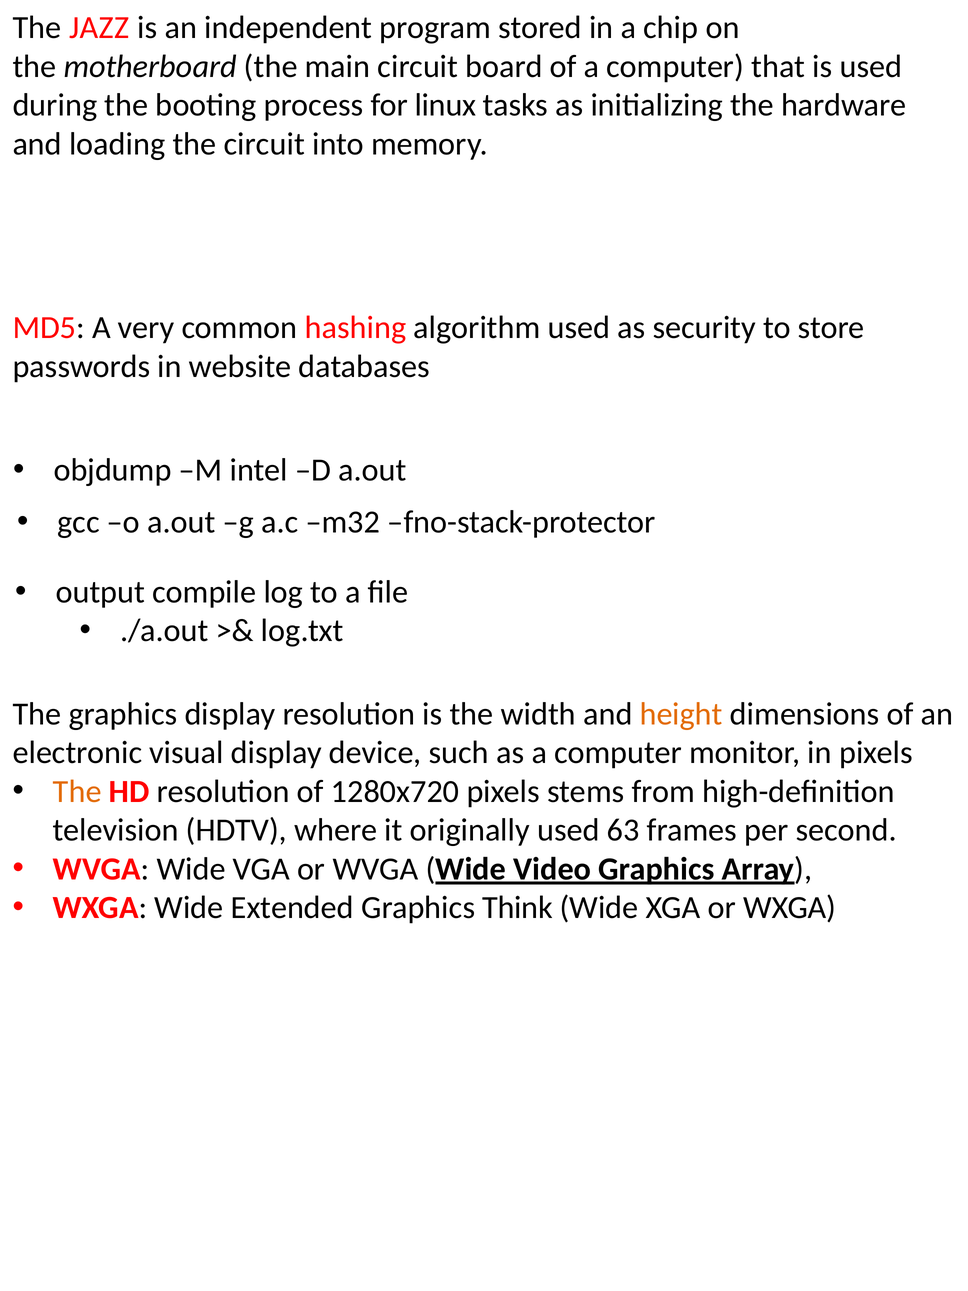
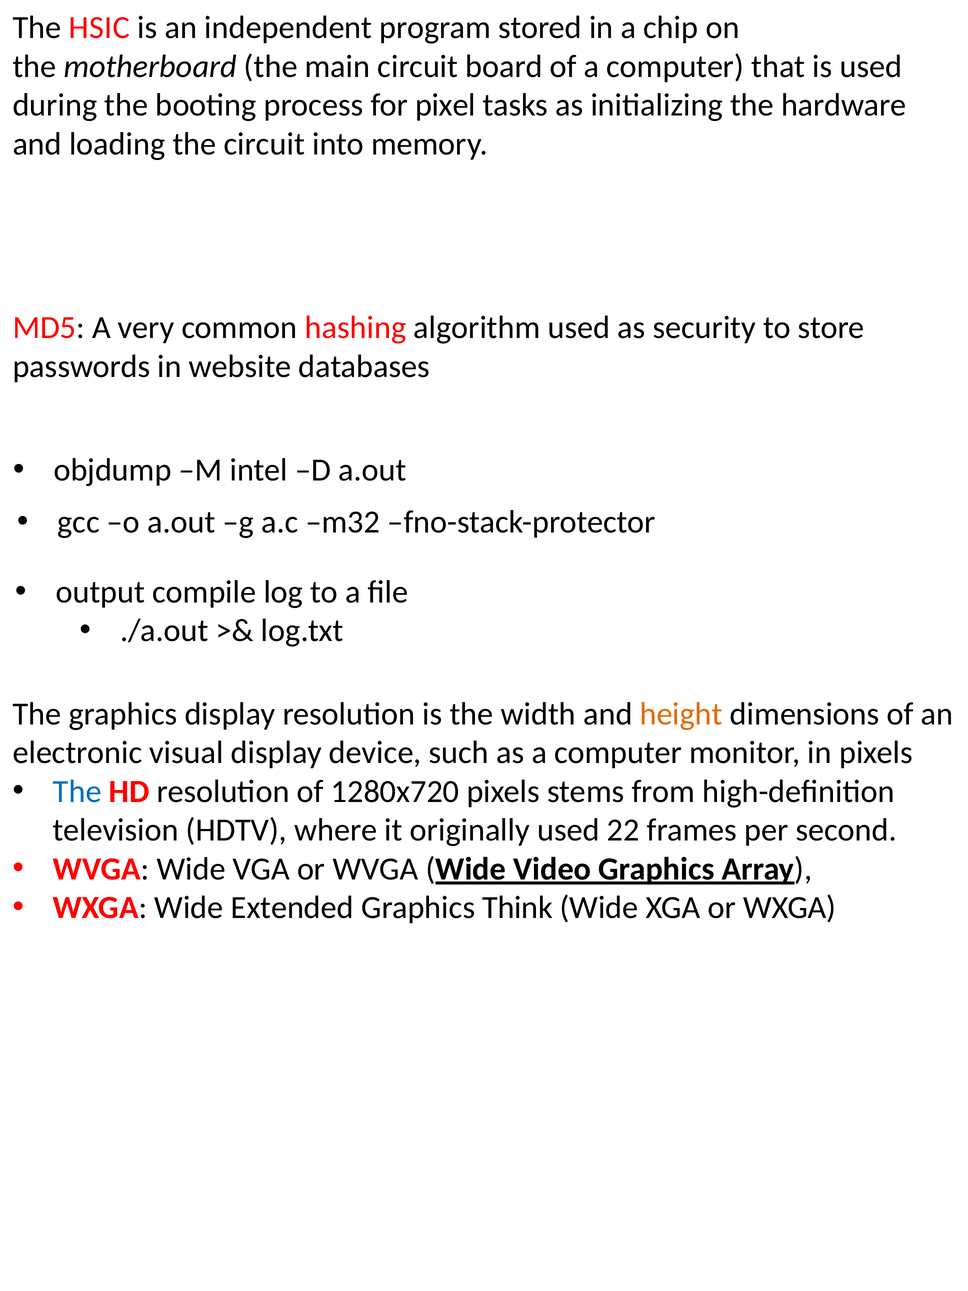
JAZZ: JAZZ -> HSIC (99, 28)
linux: linux -> pixel (446, 105)
The colour: orange -> blue (77, 791)
63: 63 -> 22 (623, 830)
